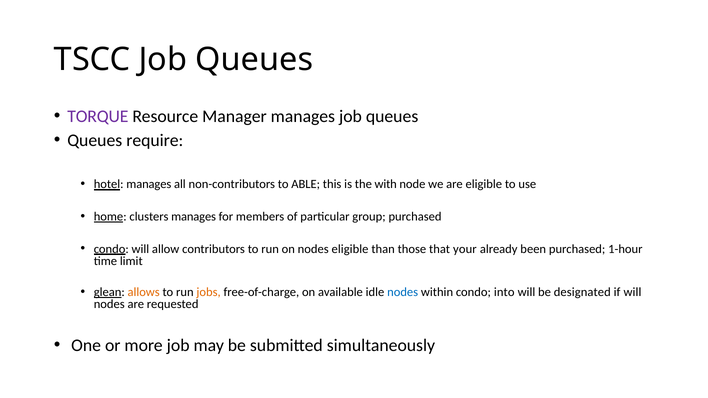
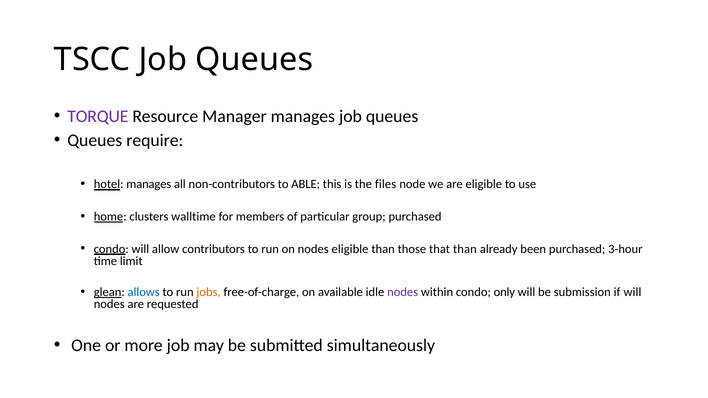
with: with -> files (386, 184)
clusters manages: manages -> walltime (193, 217)
that your: your -> than (465, 249)
1-hour: 1-hour -> 3-hour (625, 249)
allows colour: orange -> blue (144, 292)
nodes colour: blue -> purple (403, 292)
into: into -> only (504, 292)
designated: designated -> submission (582, 292)
